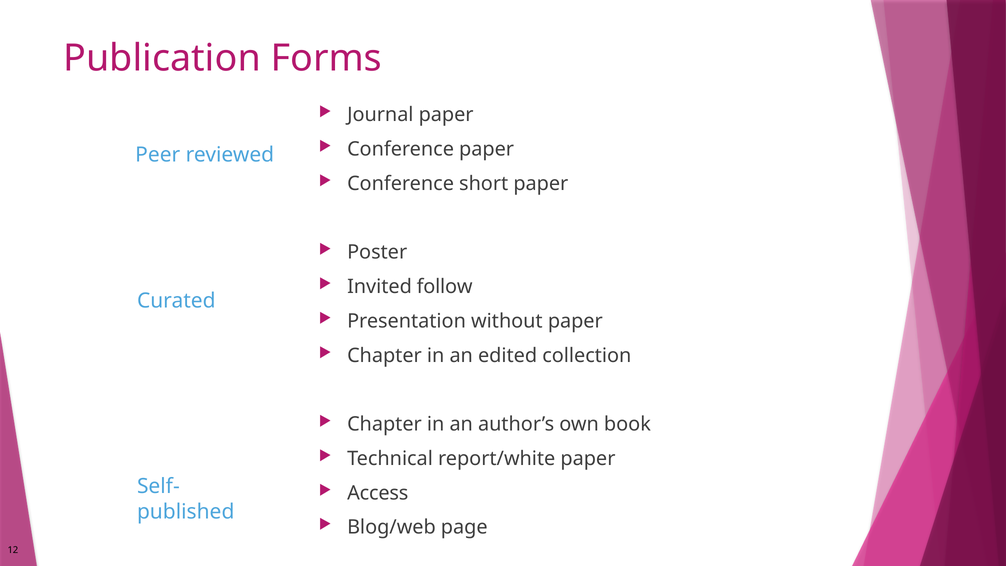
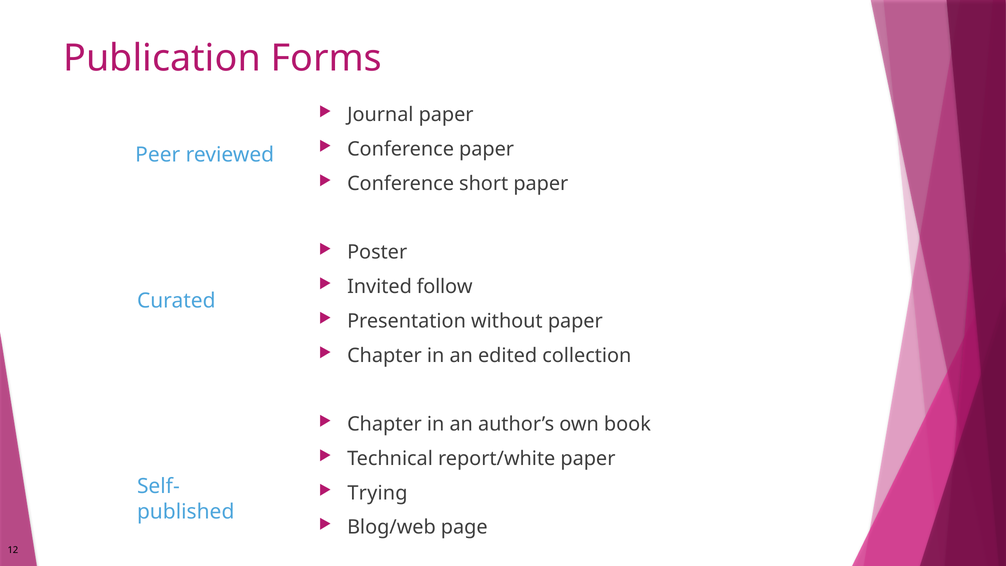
Access: Access -> Trying (378, 493)
